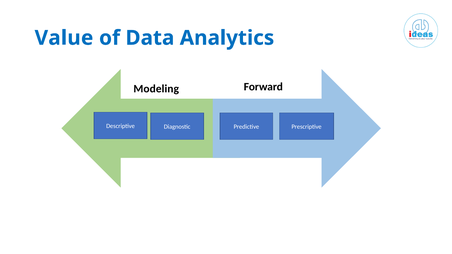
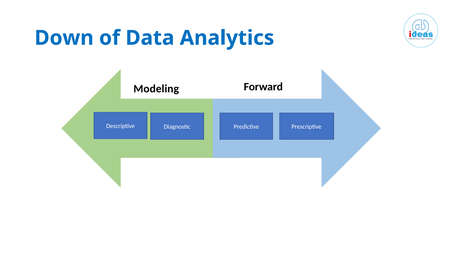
Value: Value -> Down (64, 38)
